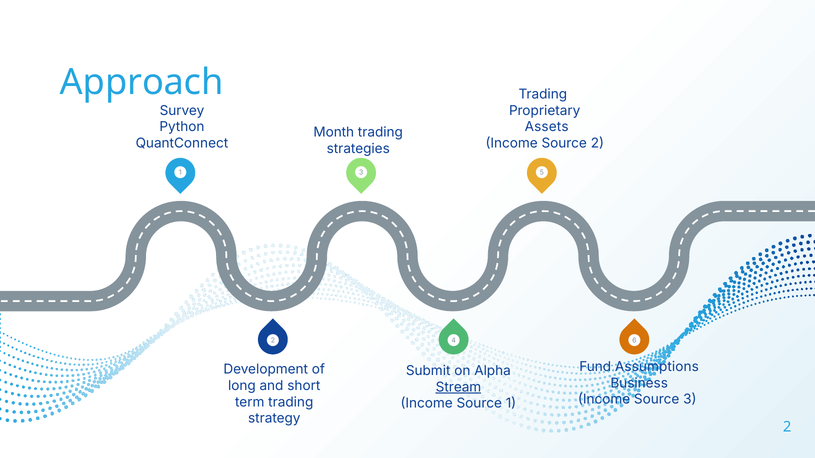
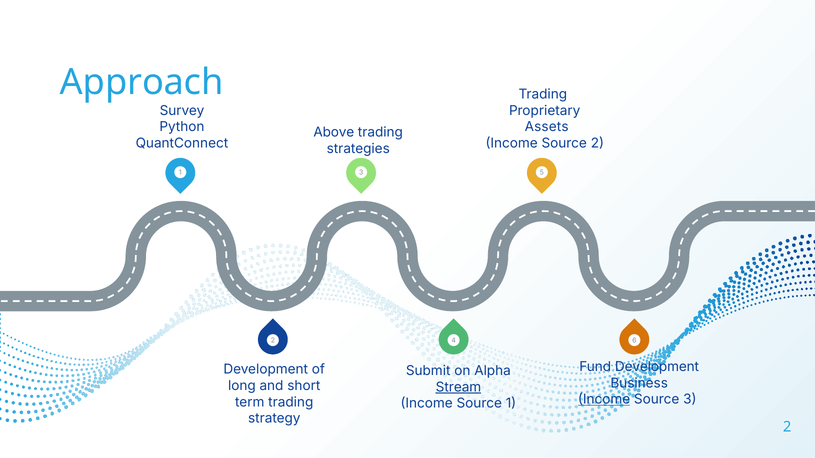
Month: Month -> Above (334, 132)
Fund Assumptions: Assumptions -> Development (657, 367)
Income underline: none -> present (604, 400)
